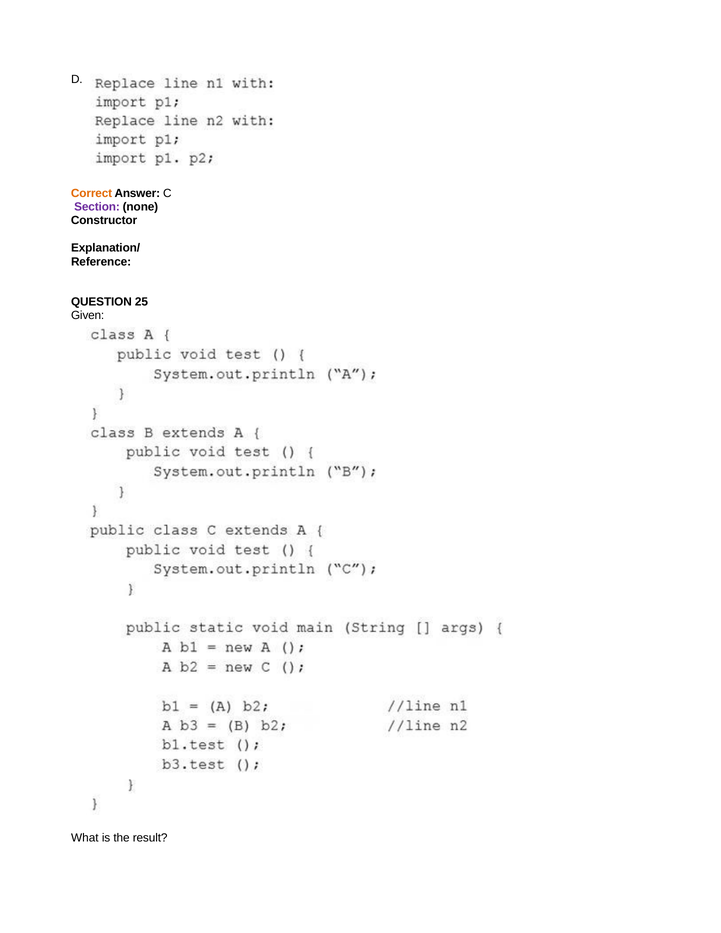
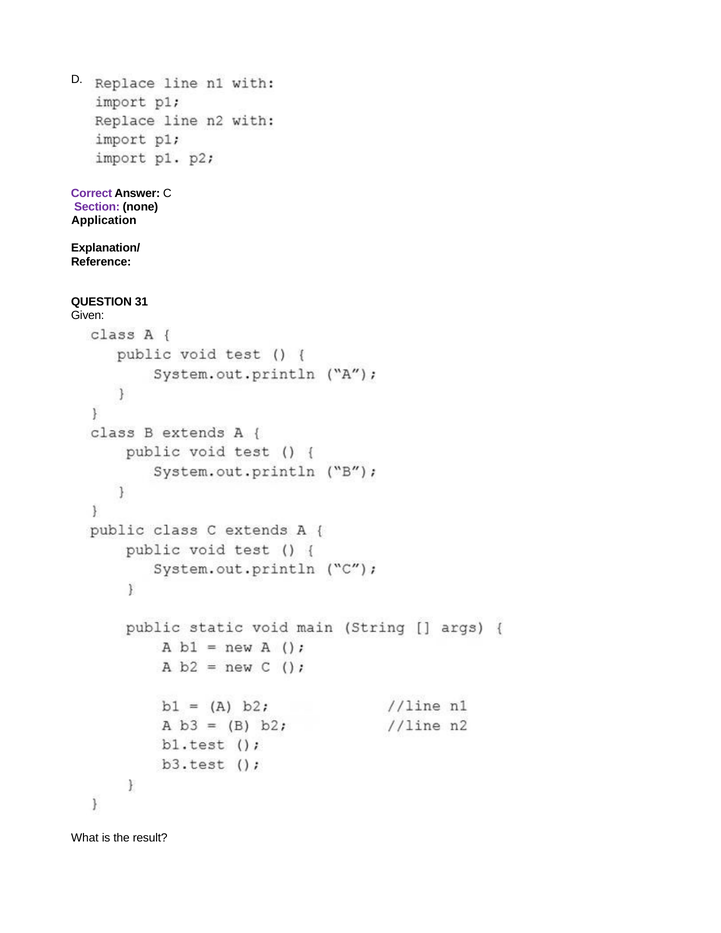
Correct colour: orange -> purple (92, 193)
Constructor: Constructor -> Application (104, 220)
25: 25 -> 31 (141, 302)
